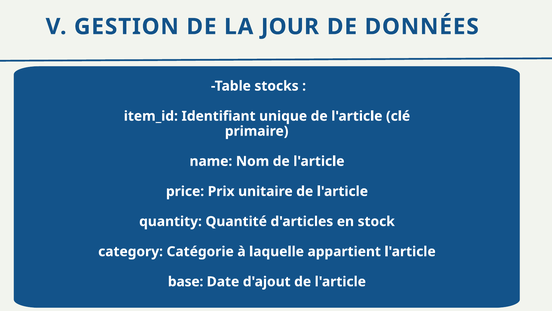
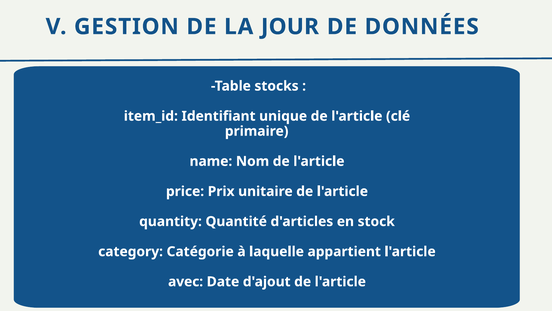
base: base -> avec (186, 281)
